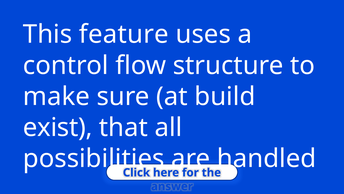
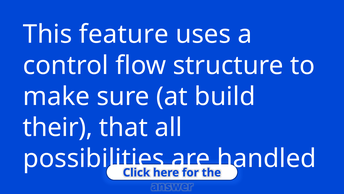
exist: exist -> their (58, 127)
